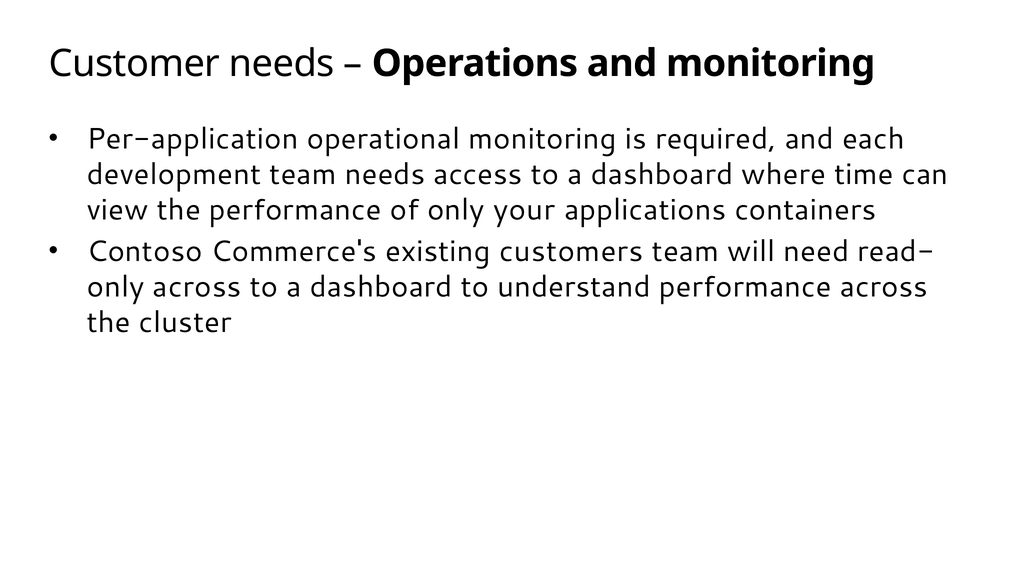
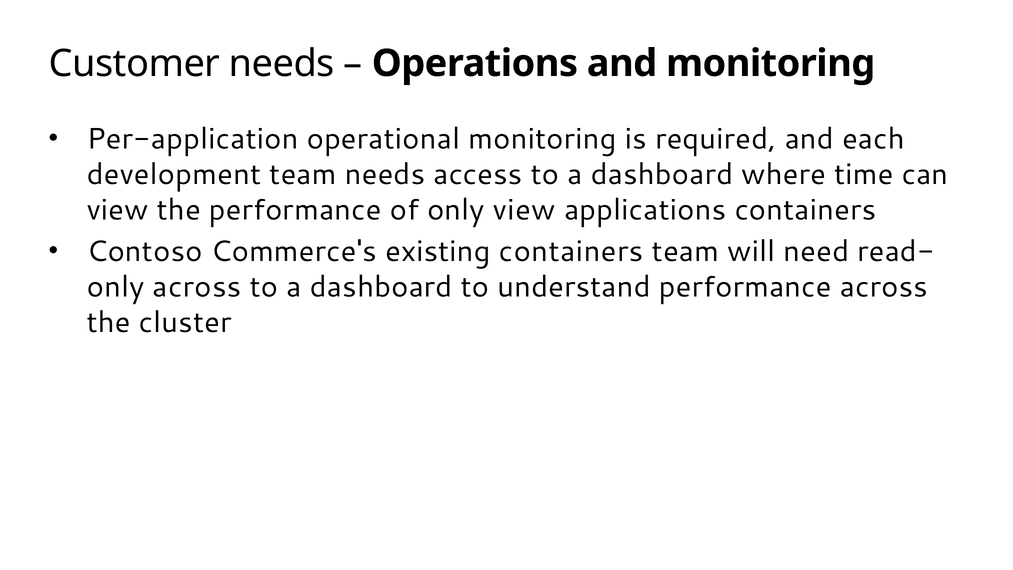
only your: your -> view (524, 210)
existing customers: customers -> containers (571, 251)
